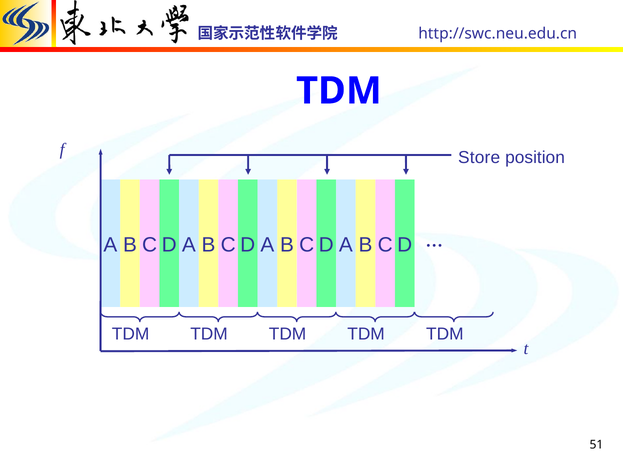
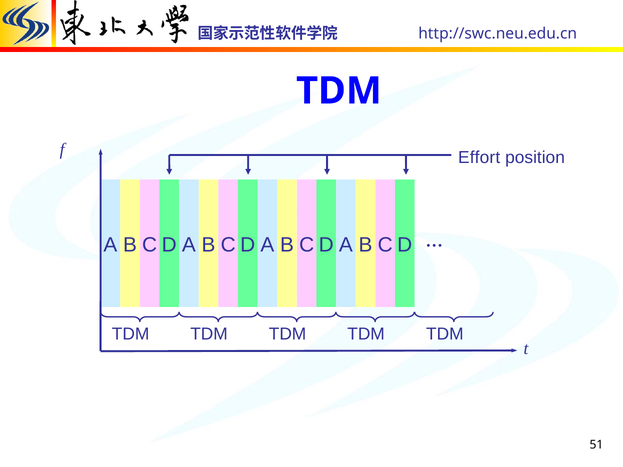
Store: Store -> Effort (479, 158)
